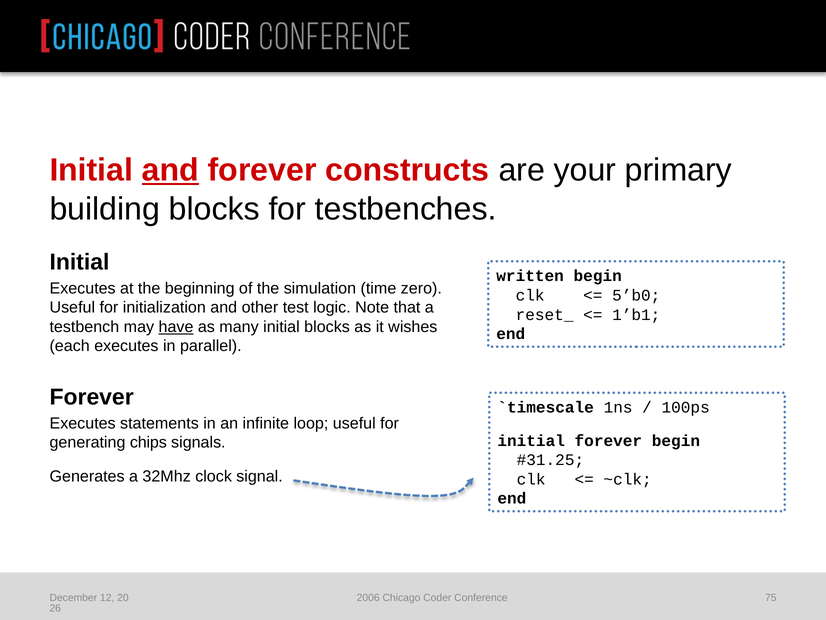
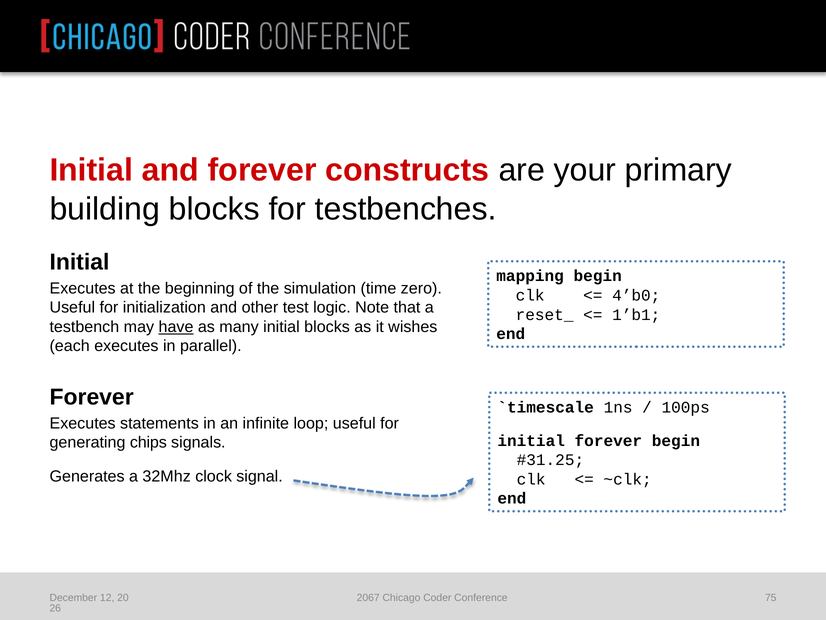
and underline: present -> none (171, 170)
written: written -> mapping (530, 276)
5’b0: 5’b0 -> 4’b0 (636, 295)
2006: 2006 -> 2067 (368, 597)
